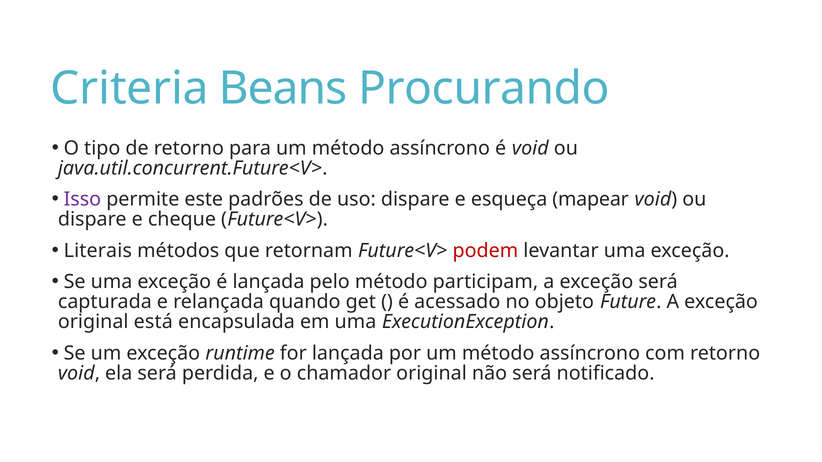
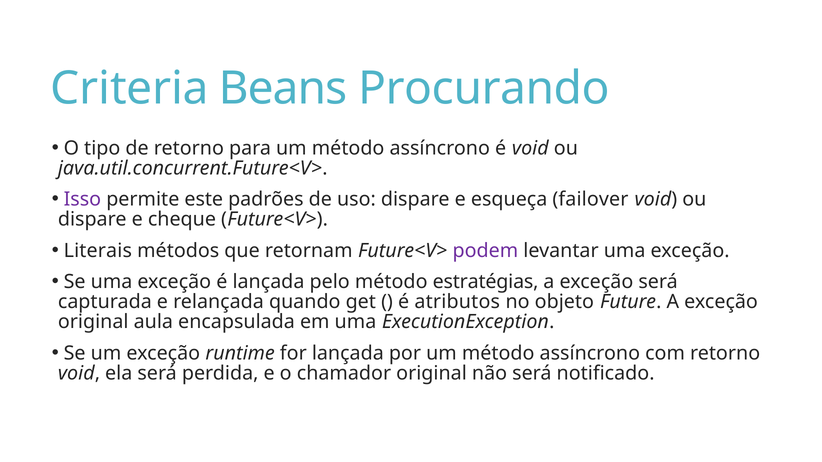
mapear: mapear -> failover (590, 200)
podem colour: red -> purple (485, 251)
participam: participam -> estratégias (486, 282)
acessado: acessado -> atributos (457, 302)
está: está -> aula (153, 322)
